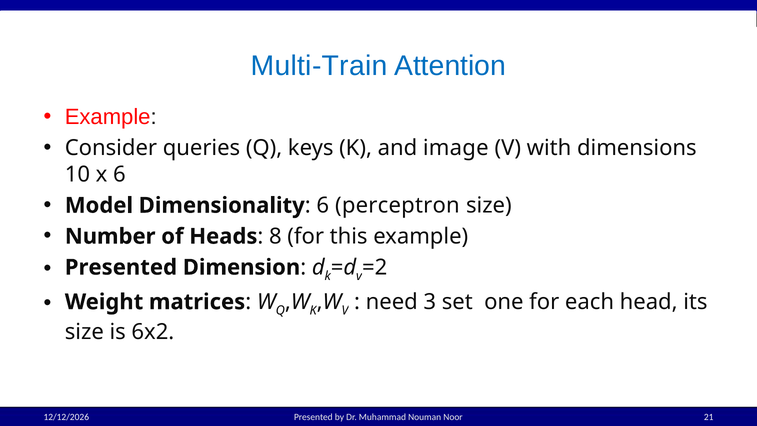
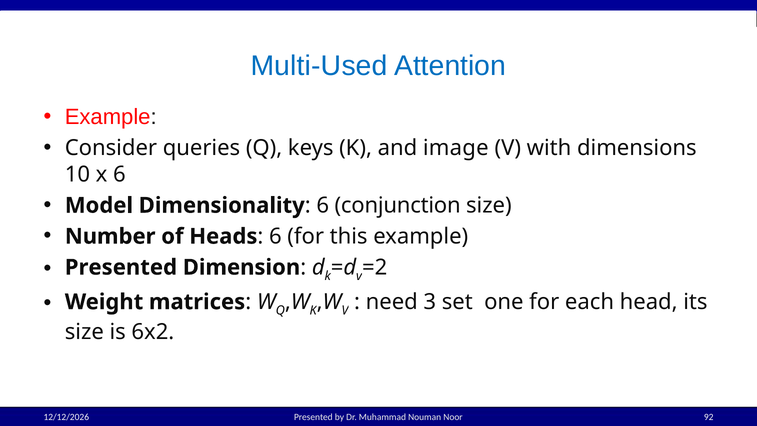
Multi-Train: Multi-Train -> Multi-Used (319, 66)
perceptron: perceptron -> conjunction (398, 205)
8: 8 -> 6 (275, 236)
21: 21 -> 92 (709, 417)
